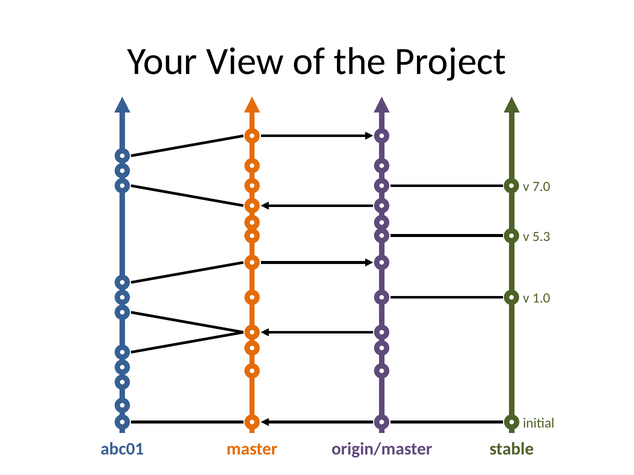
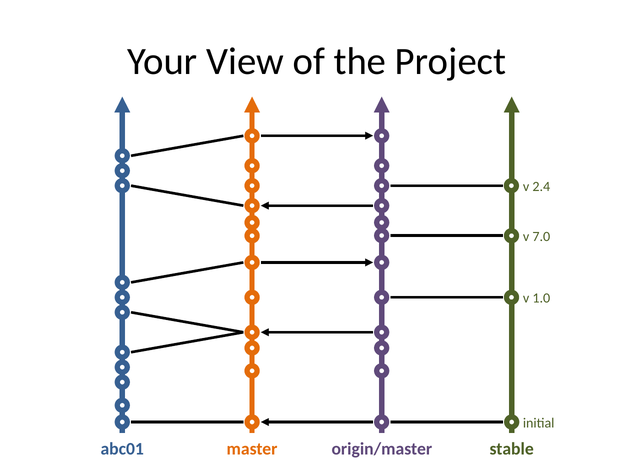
7.0: 7.0 -> 2.4 (541, 187)
5.3: 5.3 -> 7.0 (541, 237)
